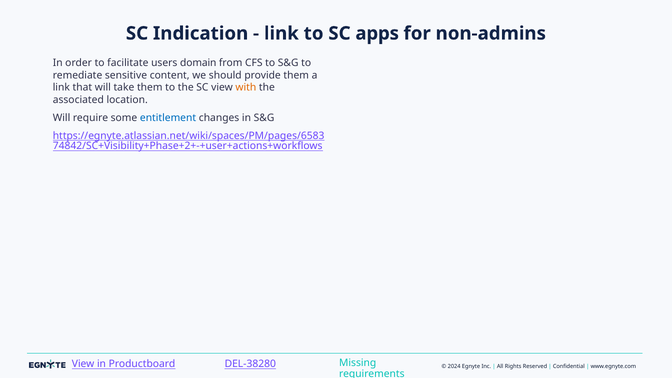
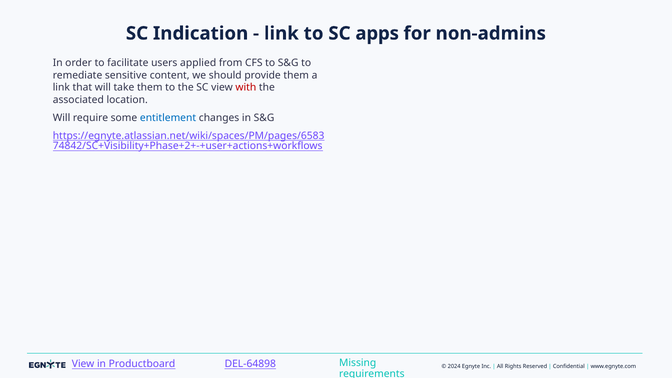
domain: domain -> applied (198, 63)
with colour: orange -> red (246, 88)
DEL-38280: DEL-38280 -> DEL-64898 (250, 364)
